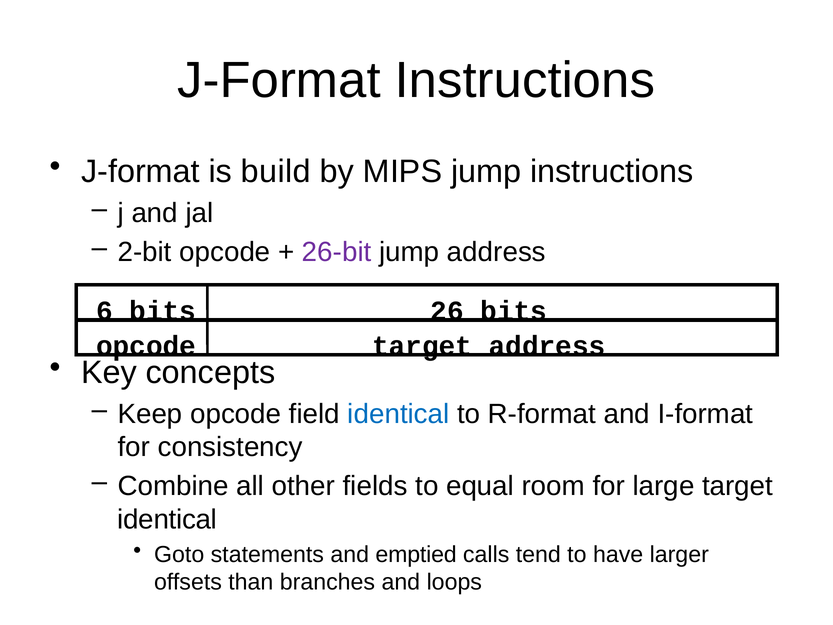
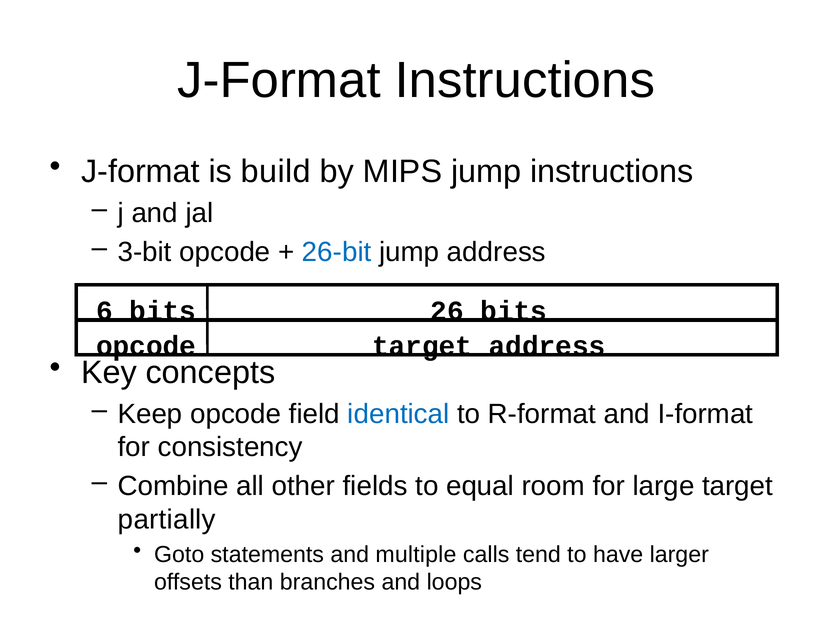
2-bit: 2-bit -> 3-bit (145, 252)
26-bit colour: purple -> blue (337, 252)
identical: identical -> partially (167, 519)
emptied: emptied -> multiple (416, 554)
